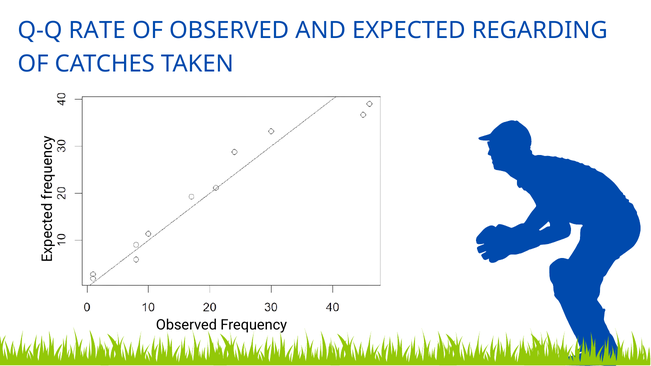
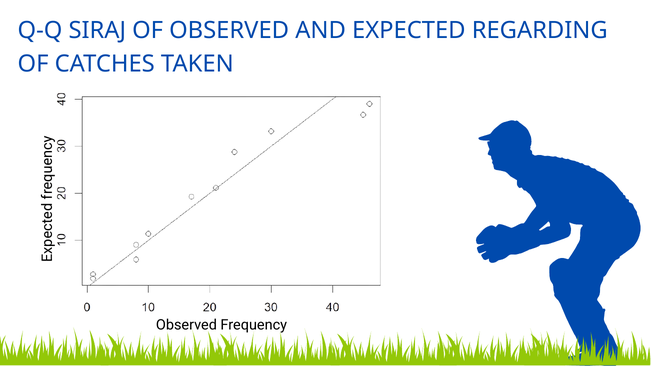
RATE: RATE -> SIRAJ (97, 31)
